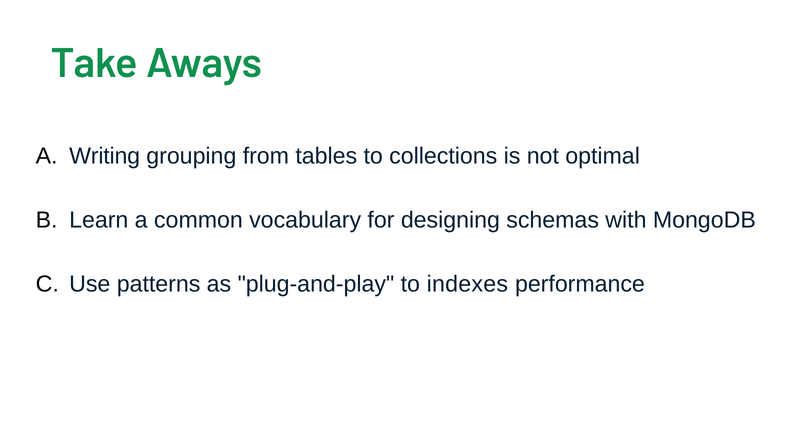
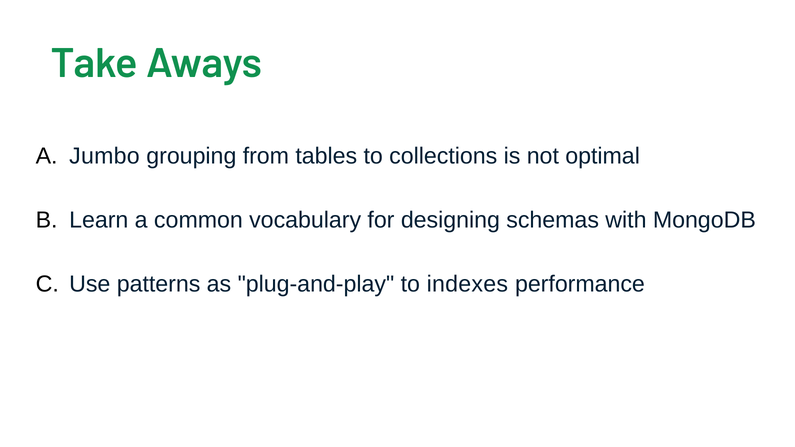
Writing: Writing -> Jumbo (104, 156)
